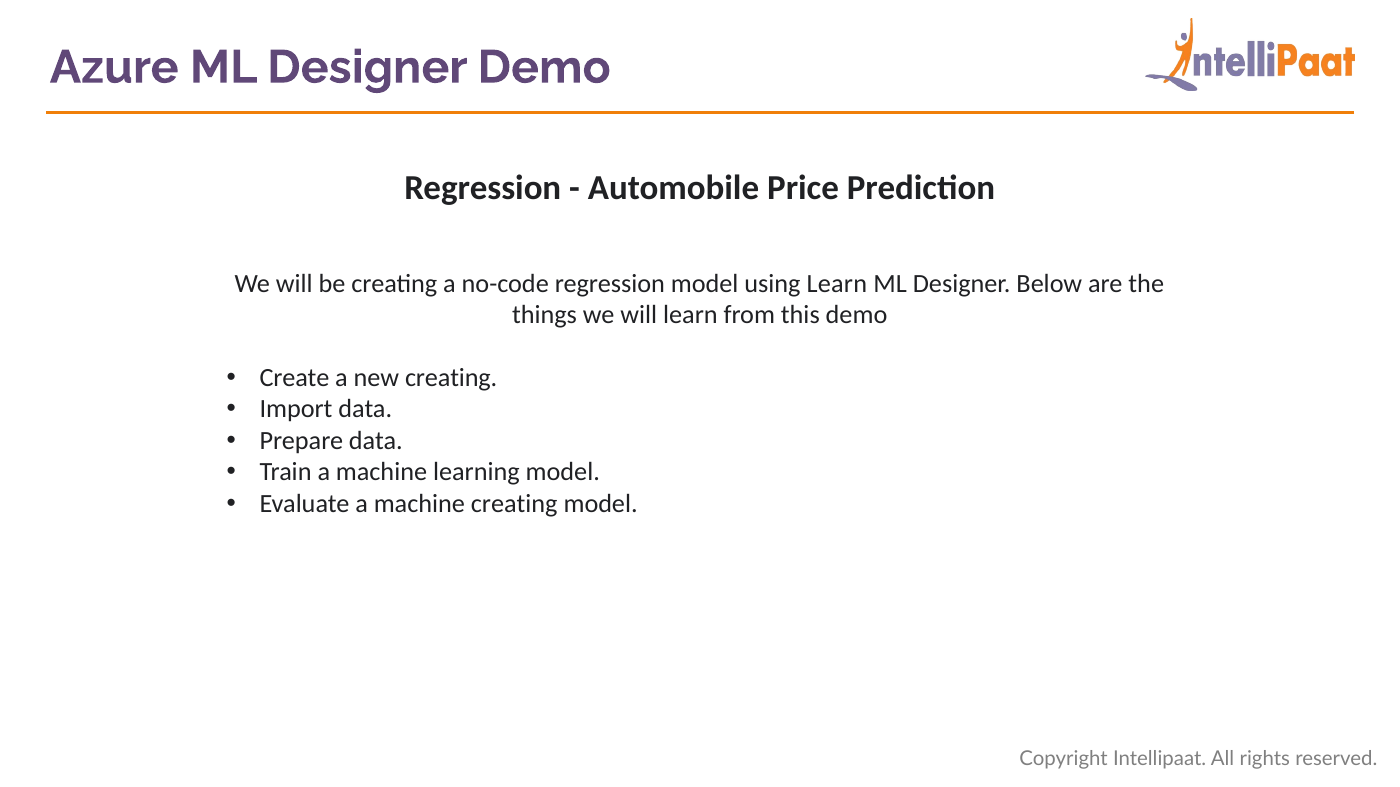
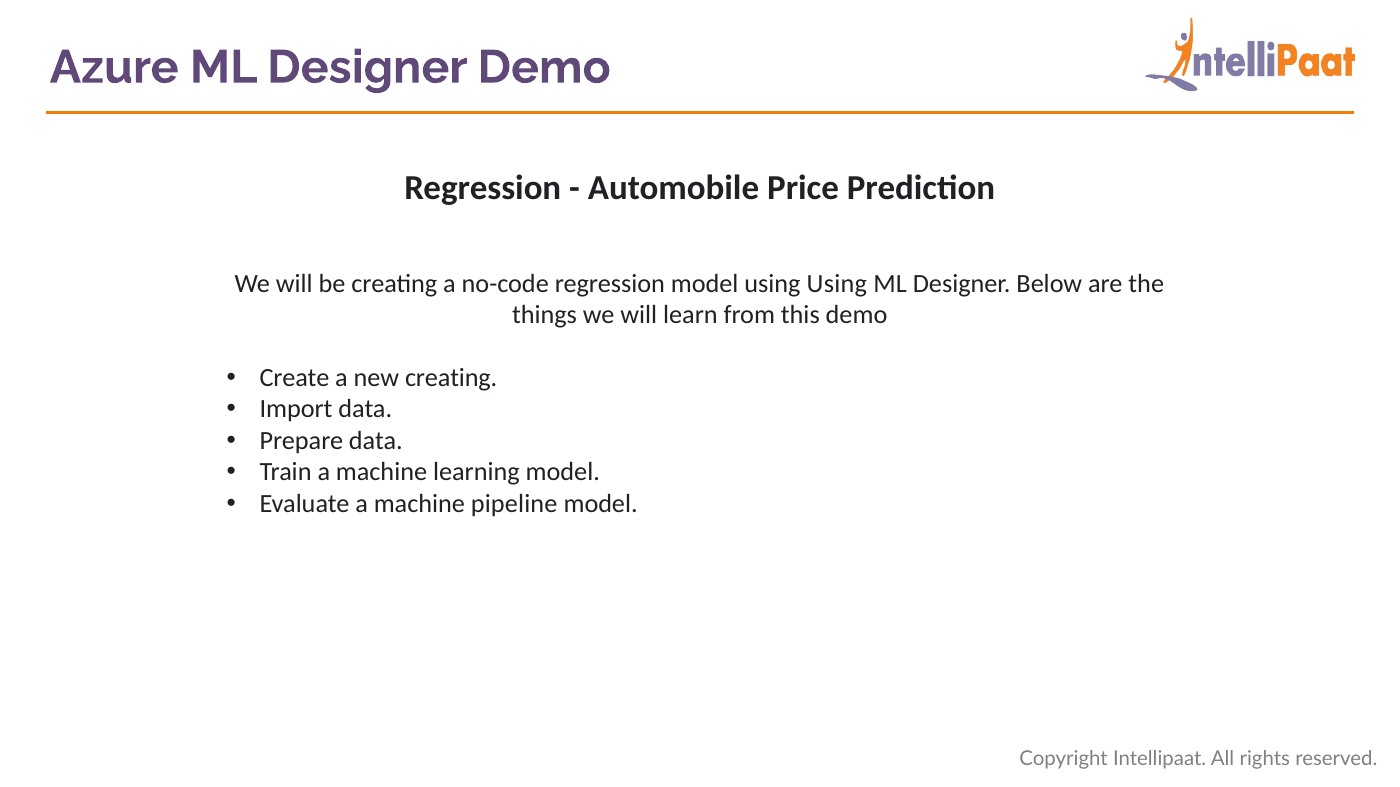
using Learn: Learn -> Using (837, 284)
machine creating: creating -> pipeline (514, 504)
